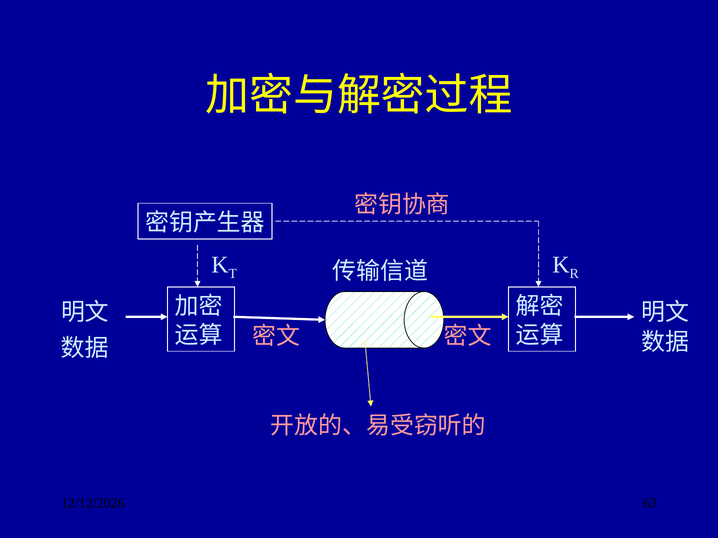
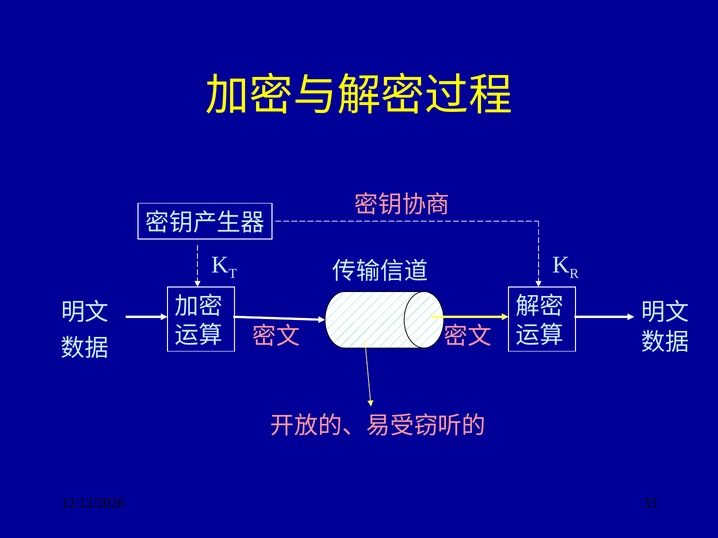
63: 63 -> 33 (650, 504)
